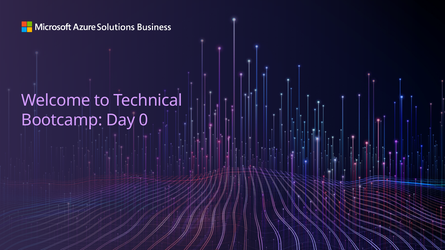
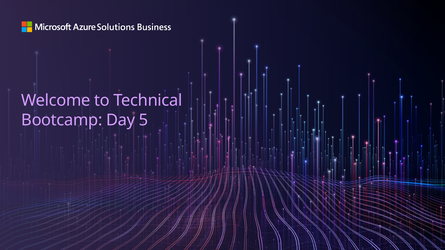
0: 0 -> 5 (144, 120)
